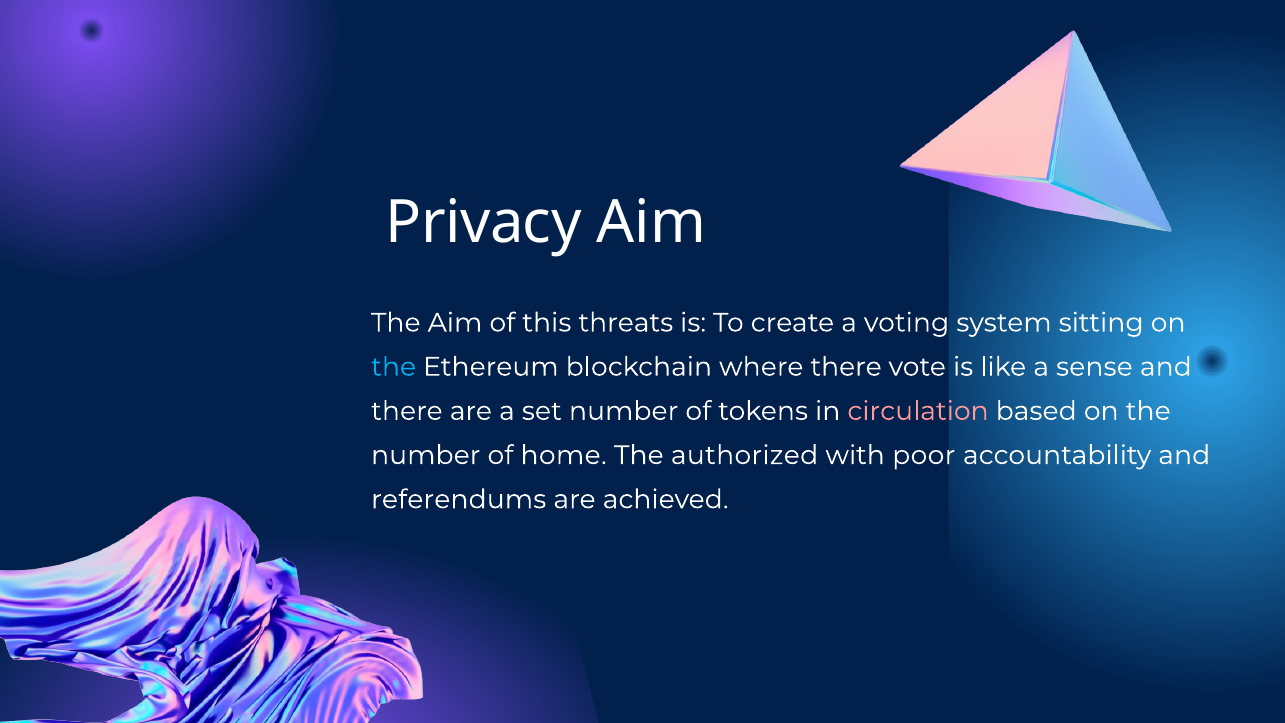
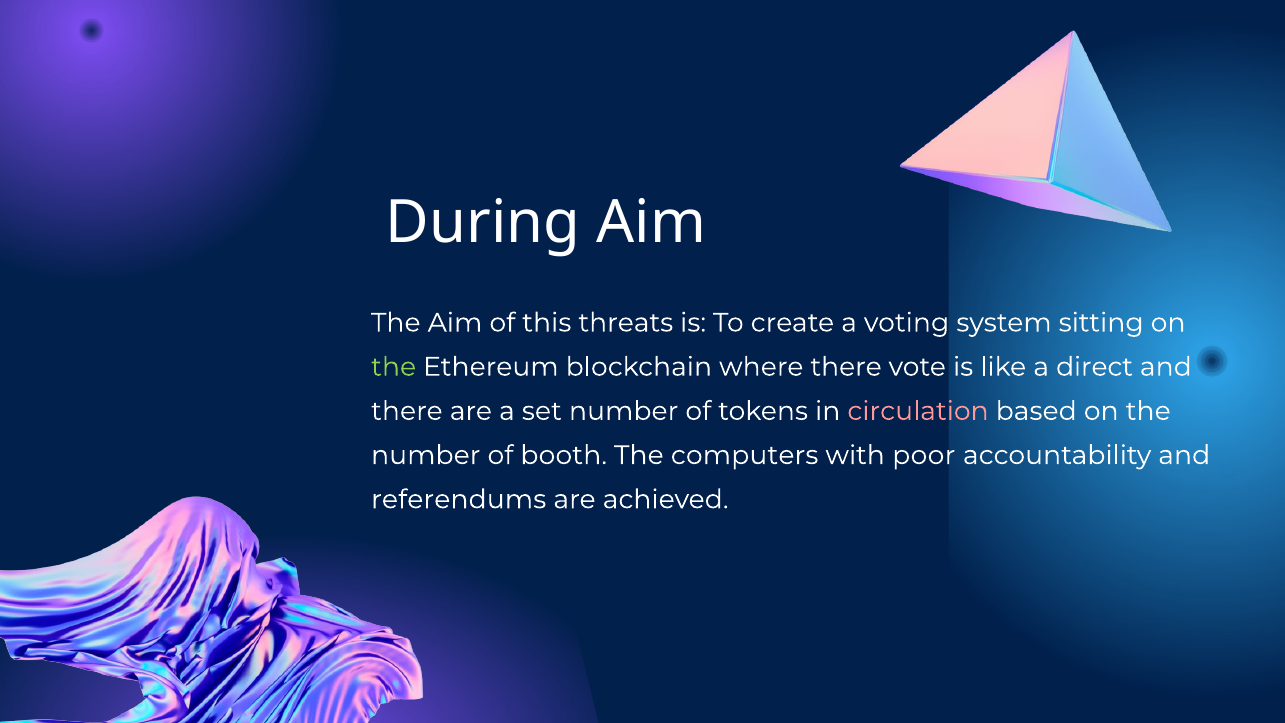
Privacy: Privacy -> During (483, 223)
the colour: light blue -> light green (394, 367)
sense: sense -> direct (1095, 367)
home: home -> booth (564, 455)
authorized: authorized -> computers (745, 455)
